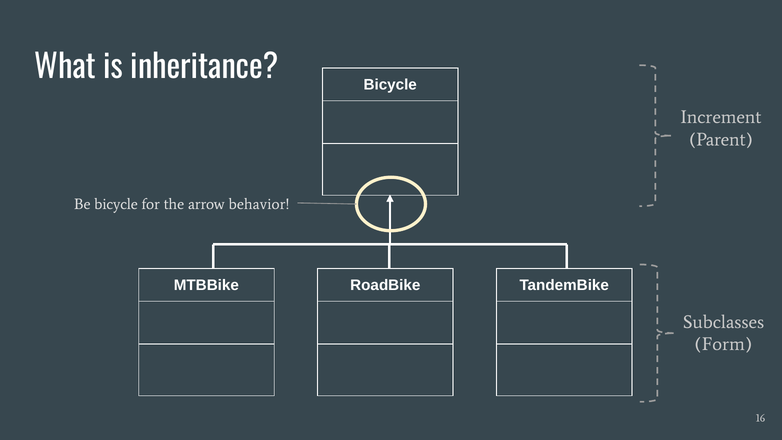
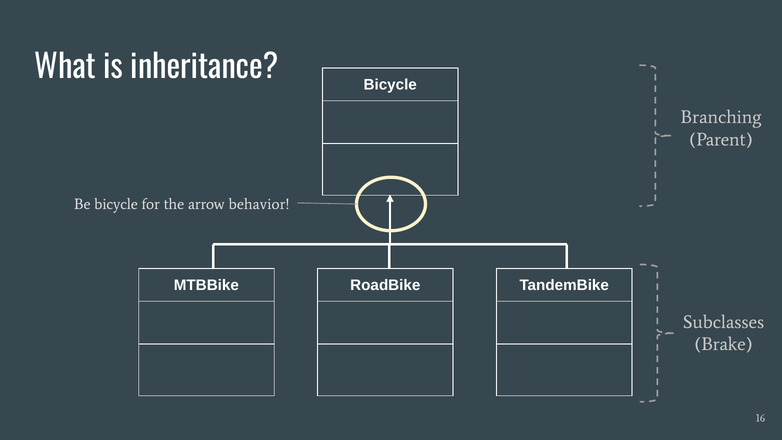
Increment: Increment -> Branching (721, 117)
Form: Form -> Brake (724, 344)
